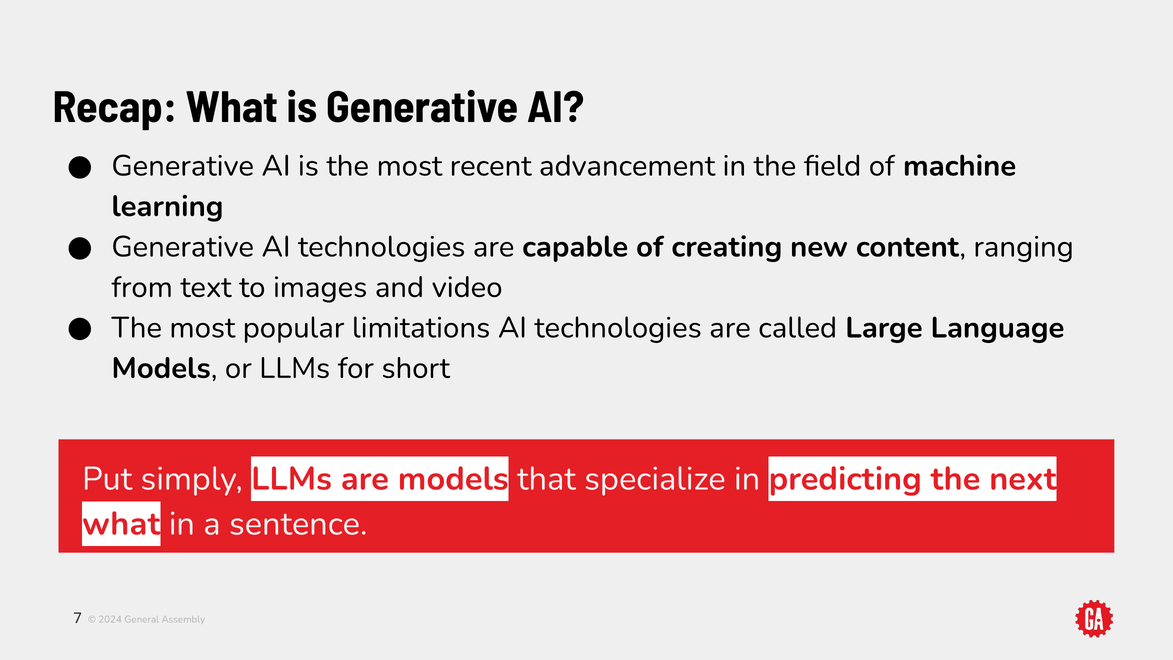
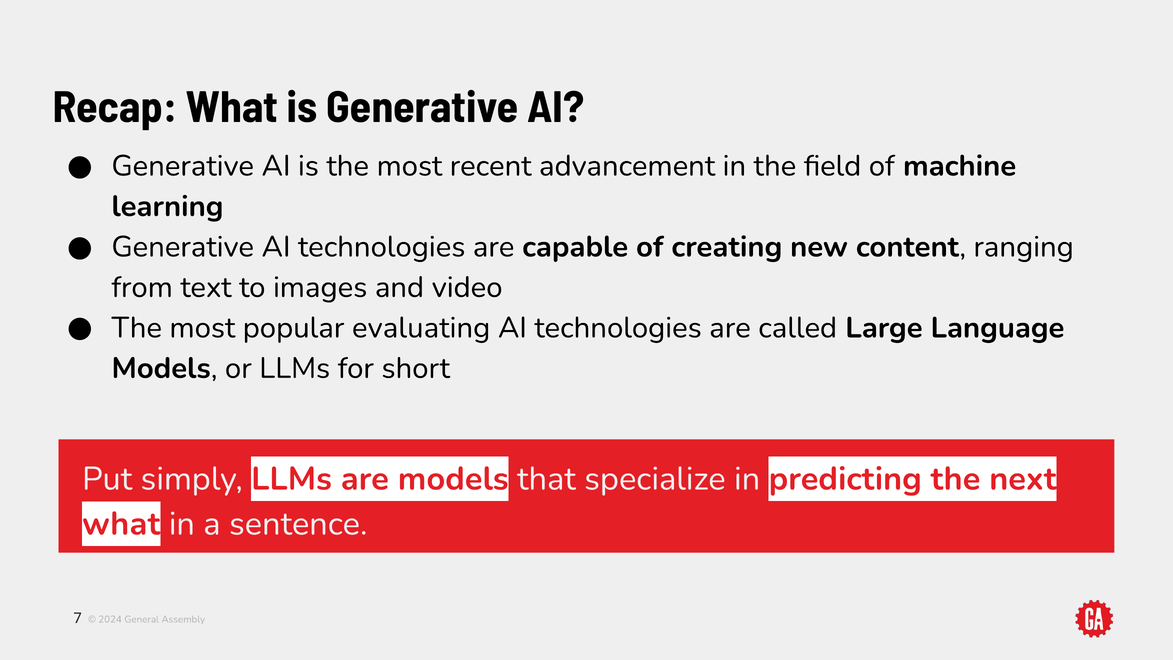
limitations: limitations -> evaluating (421, 328)
